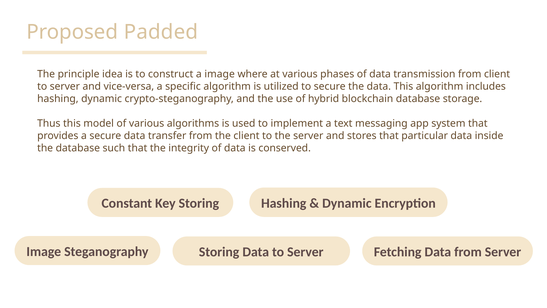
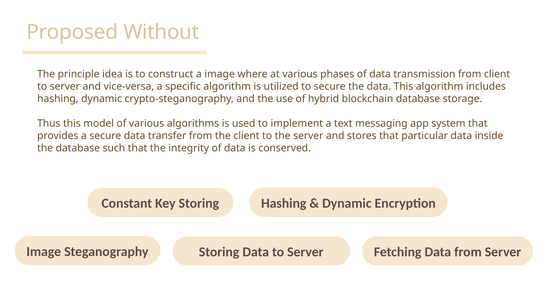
Padded: Padded -> Without (161, 32)
